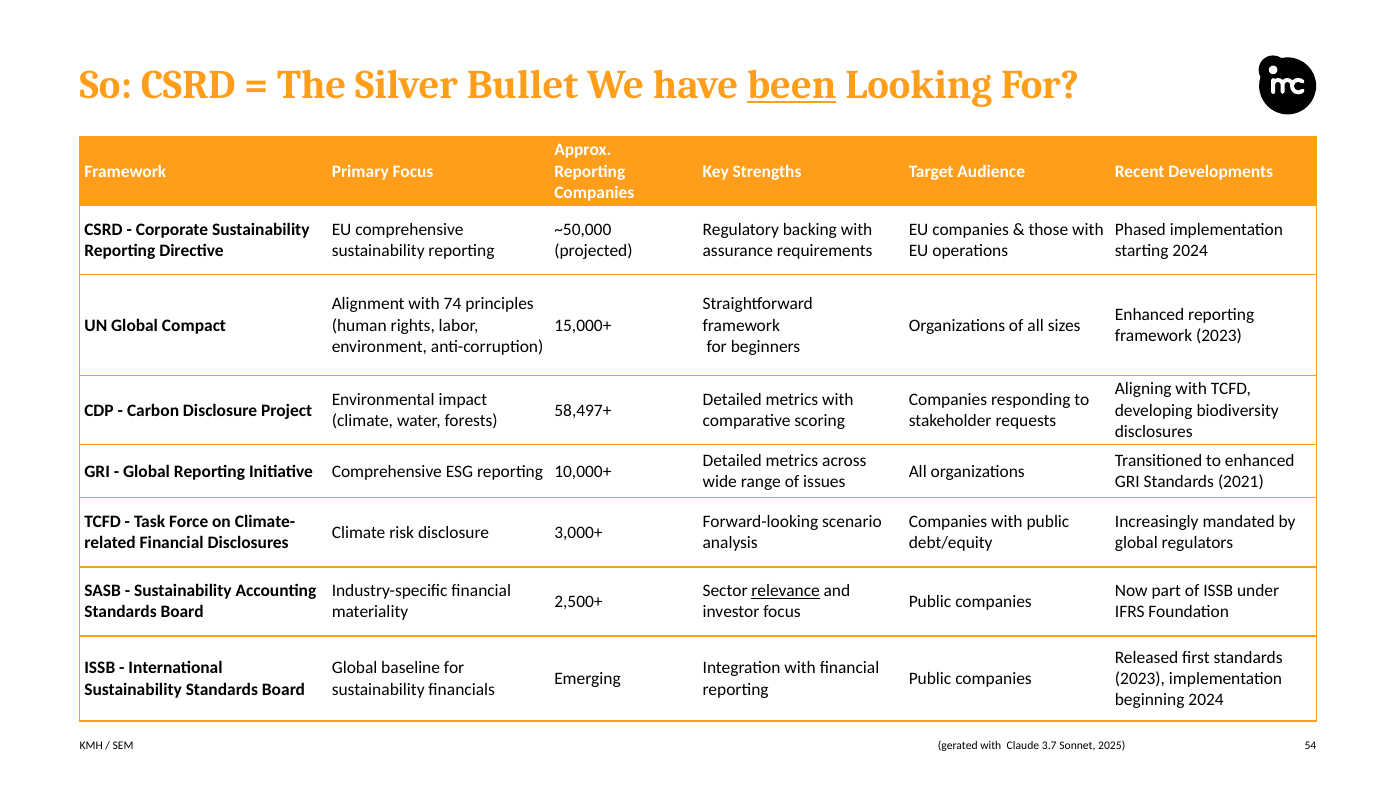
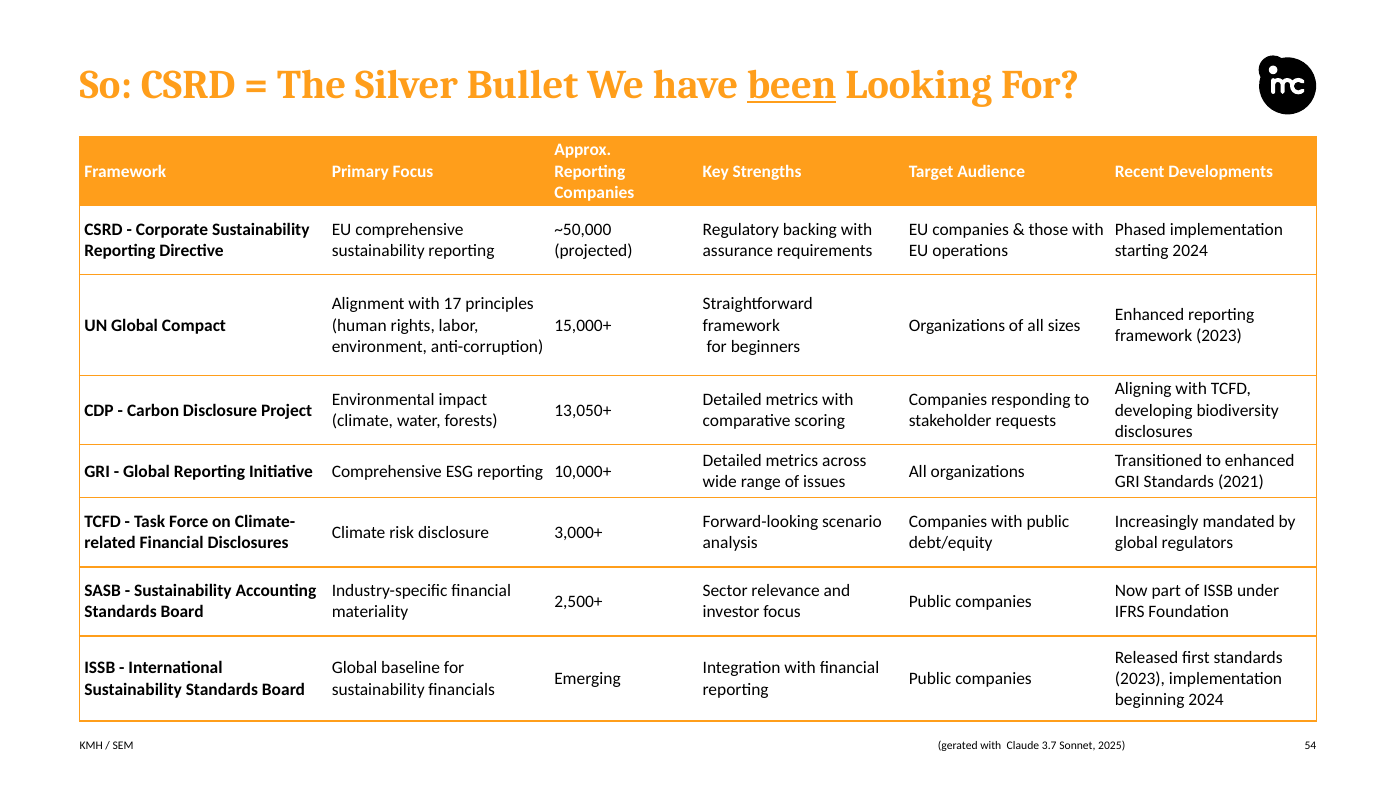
74: 74 -> 17 (453, 304)
58,497+: 58,497+ -> 13,050+ (583, 410)
relevance underline: present -> none (786, 591)
